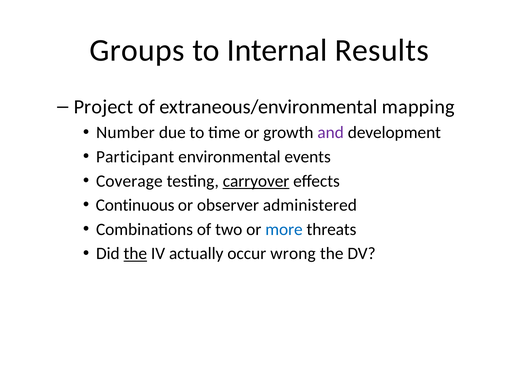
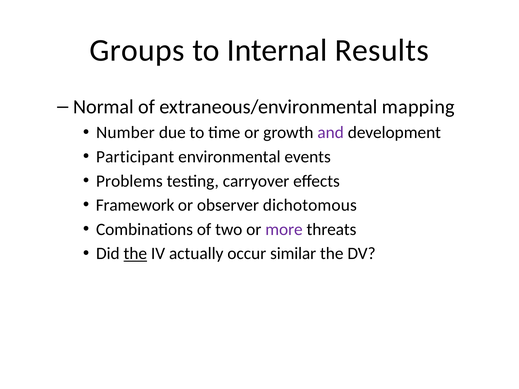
Project: Project -> Normal (104, 107)
Coverage: Coverage -> Problems (129, 181)
carryover underline: present -> none (256, 181)
Continuous: Continuous -> Framework (135, 205)
administered: administered -> dichotomous (310, 205)
more colour: blue -> purple (284, 230)
wrong: wrong -> similar (293, 254)
